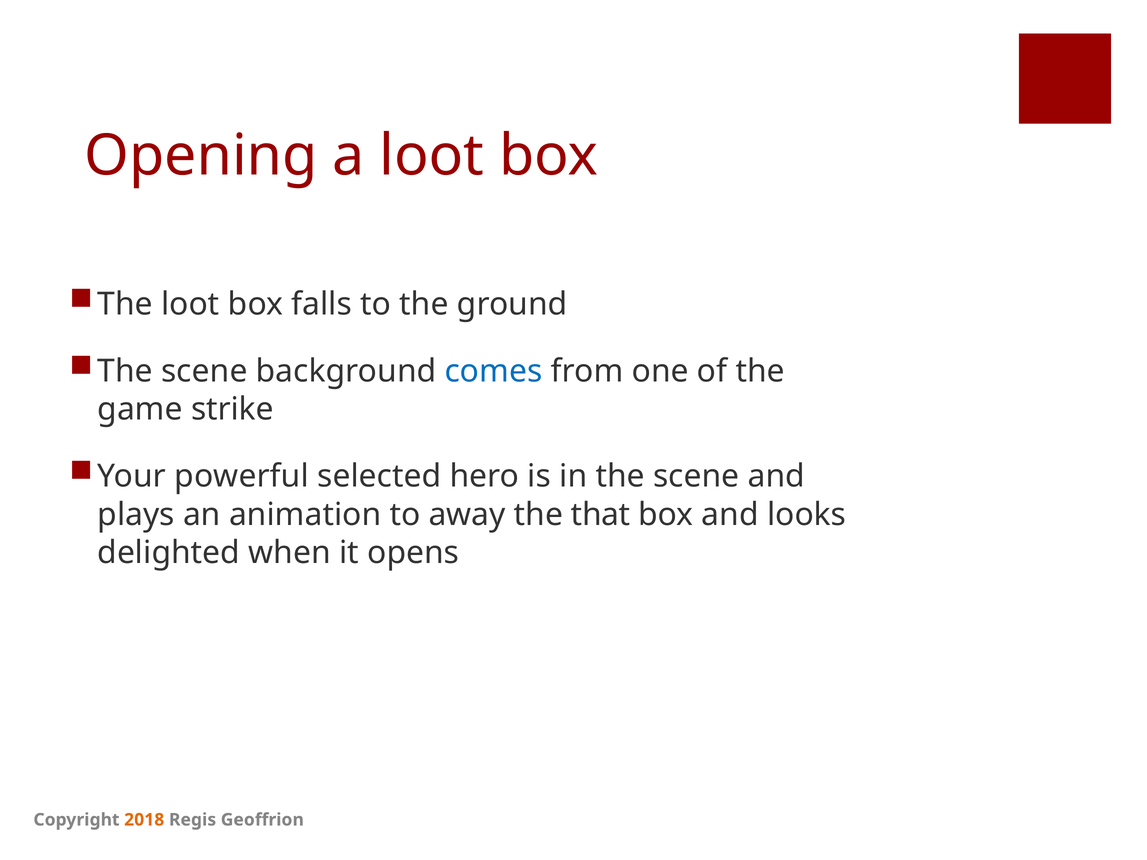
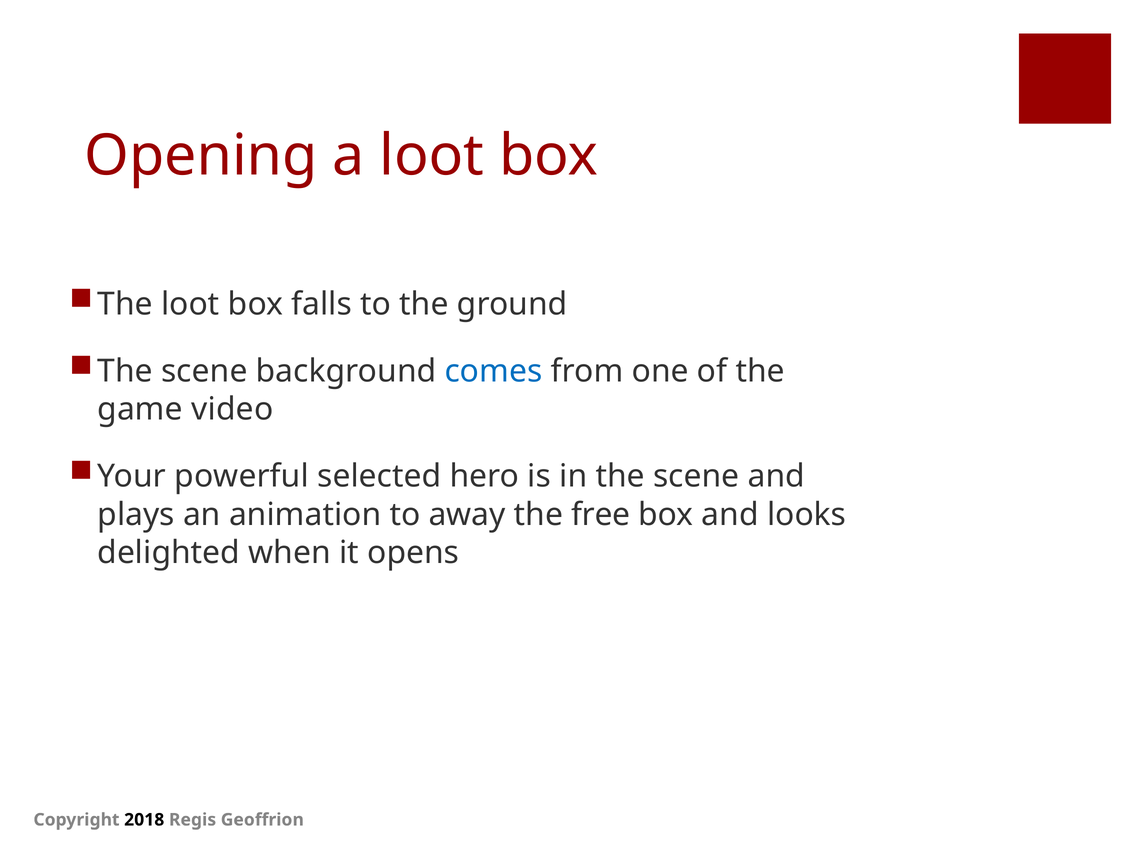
strike: strike -> video (232, 410)
that: that -> free (601, 515)
2018 colour: orange -> black (144, 820)
